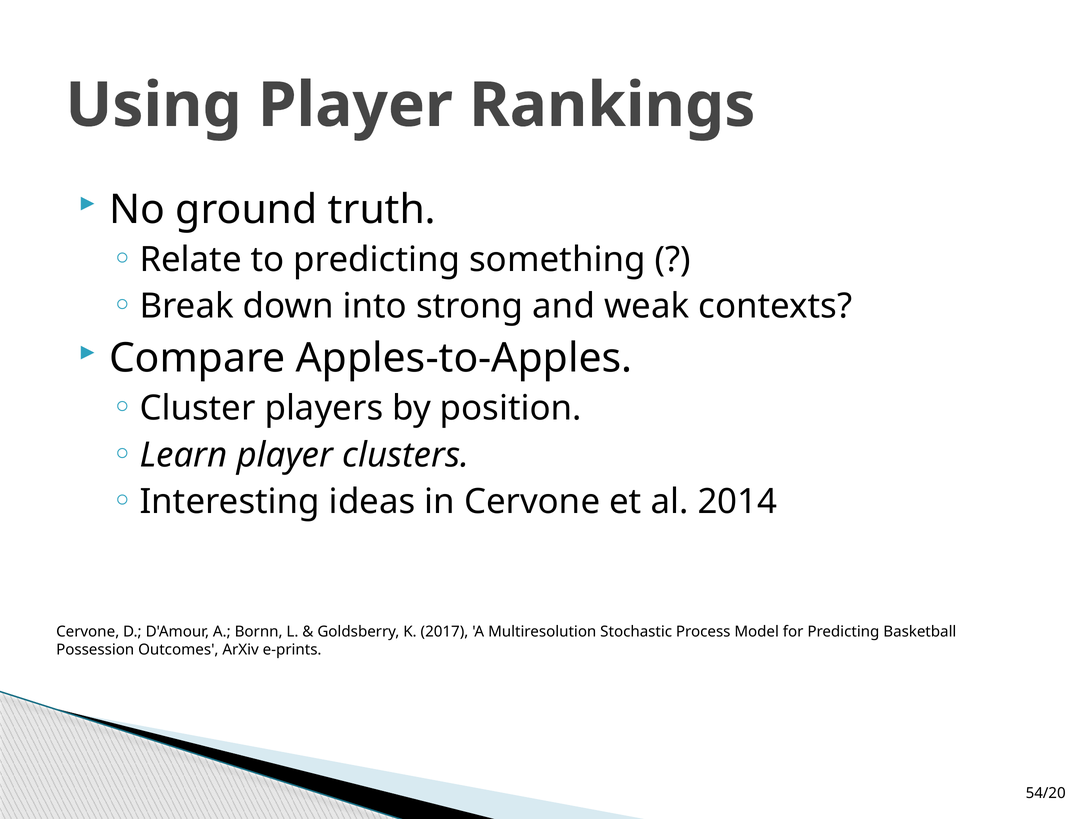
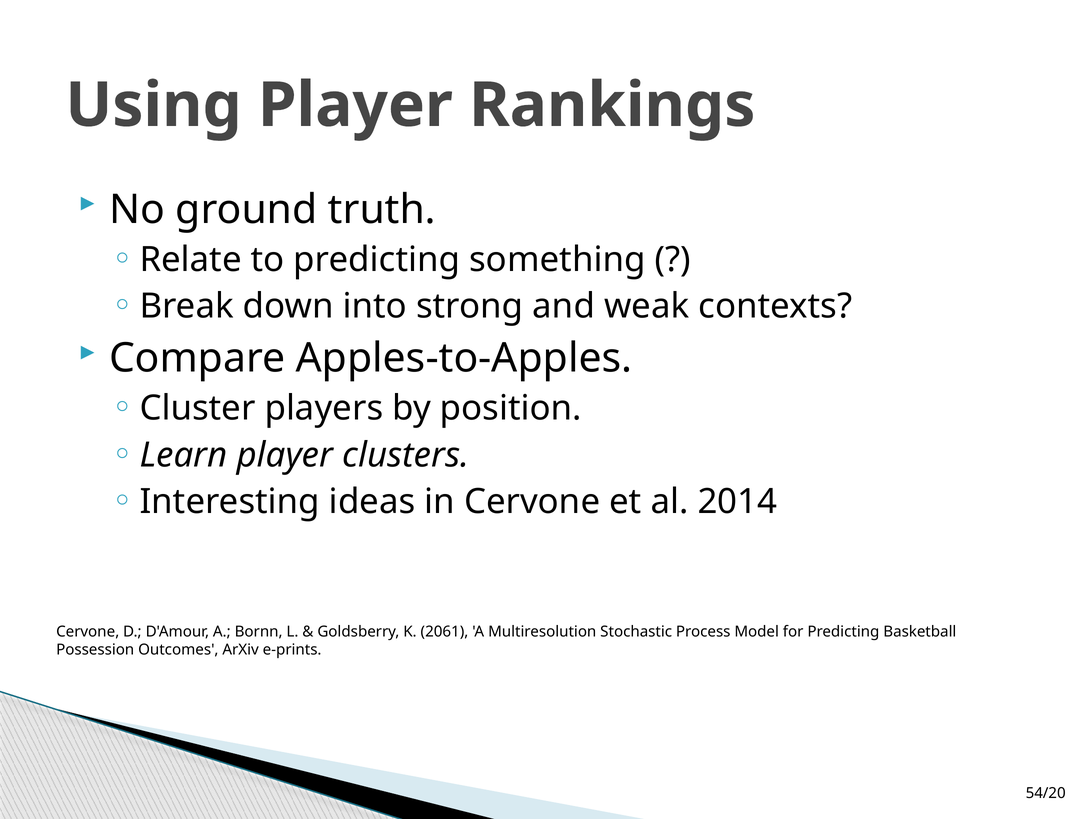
2017: 2017 -> 2061 (444, 632)
